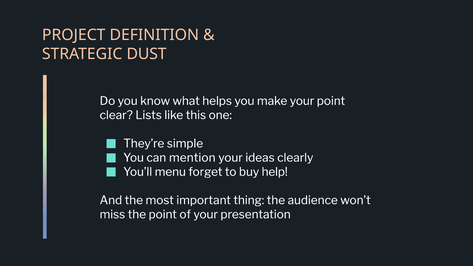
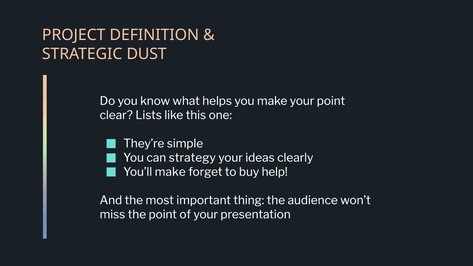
mention: mention -> strategy (192, 158)
You’ll menu: menu -> make (170, 172)
